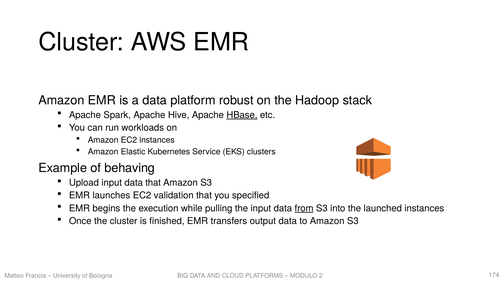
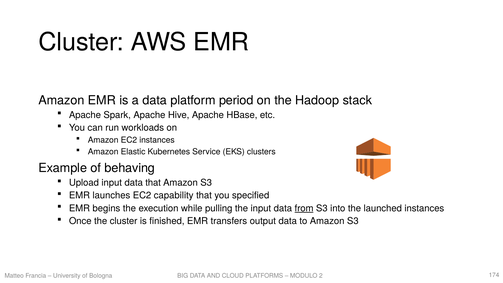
robust: robust -> period (236, 100)
HBase underline: present -> none (242, 115)
validation: validation -> capability (174, 195)
